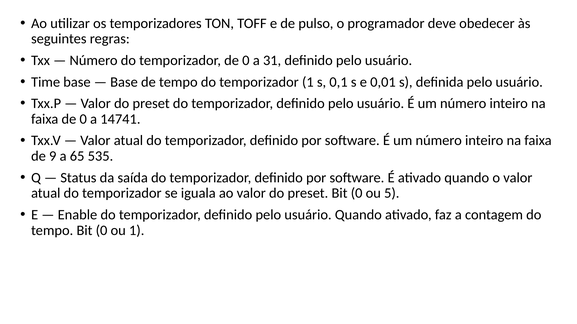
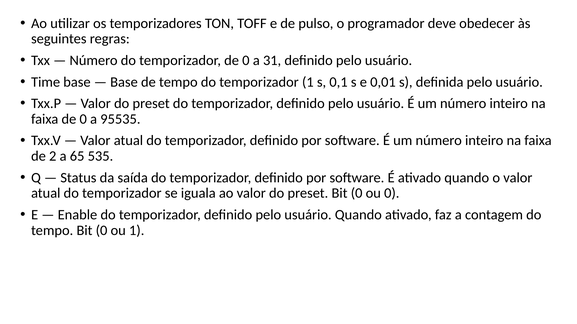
14741: 14741 -> 95535 (120, 119)
9: 9 -> 2 (53, 156)
ou 5: 5 -> 0 (392, 194)
